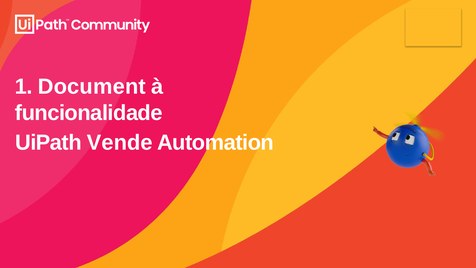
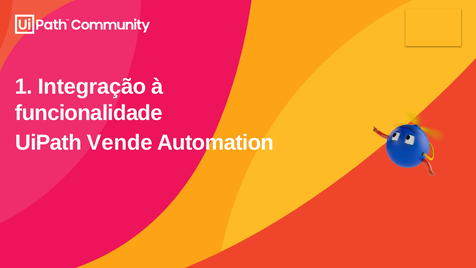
Document: Document -> Integração (92, 87)
